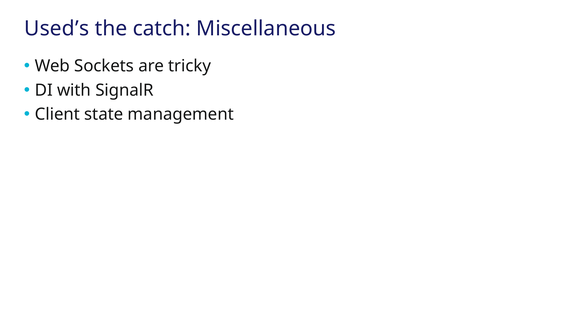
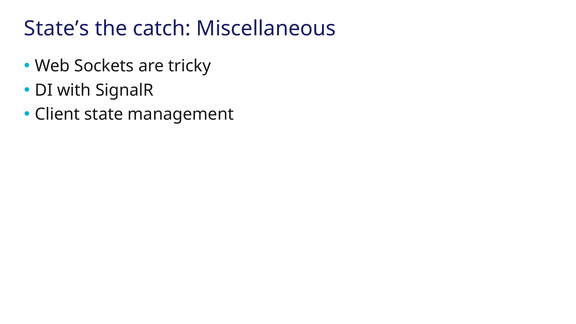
Used’s: Used’s -> State’s (57, 29)
